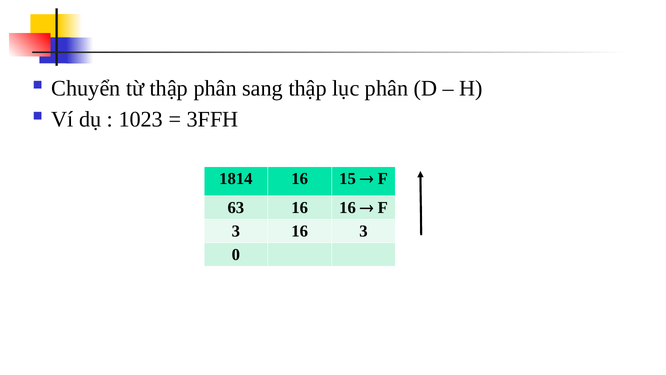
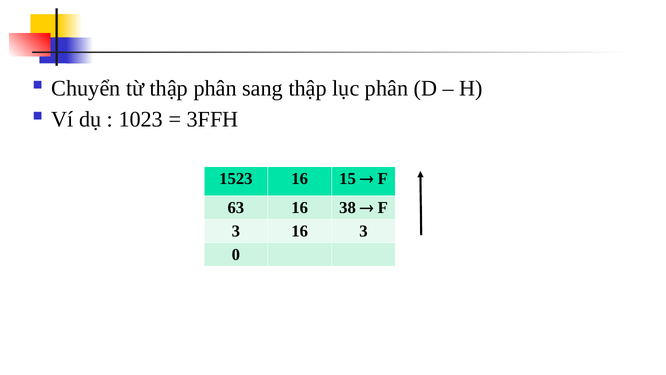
1814: 1814 -> 1523 (236, 178)
16 16: 16 -> 38 (348, 207)
